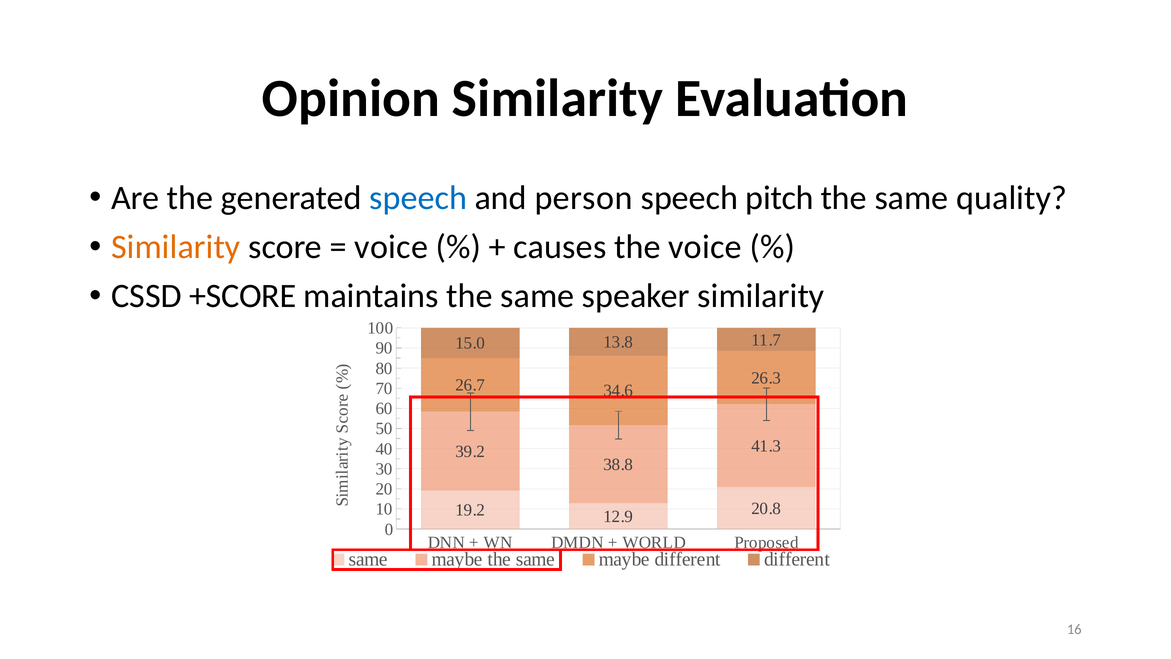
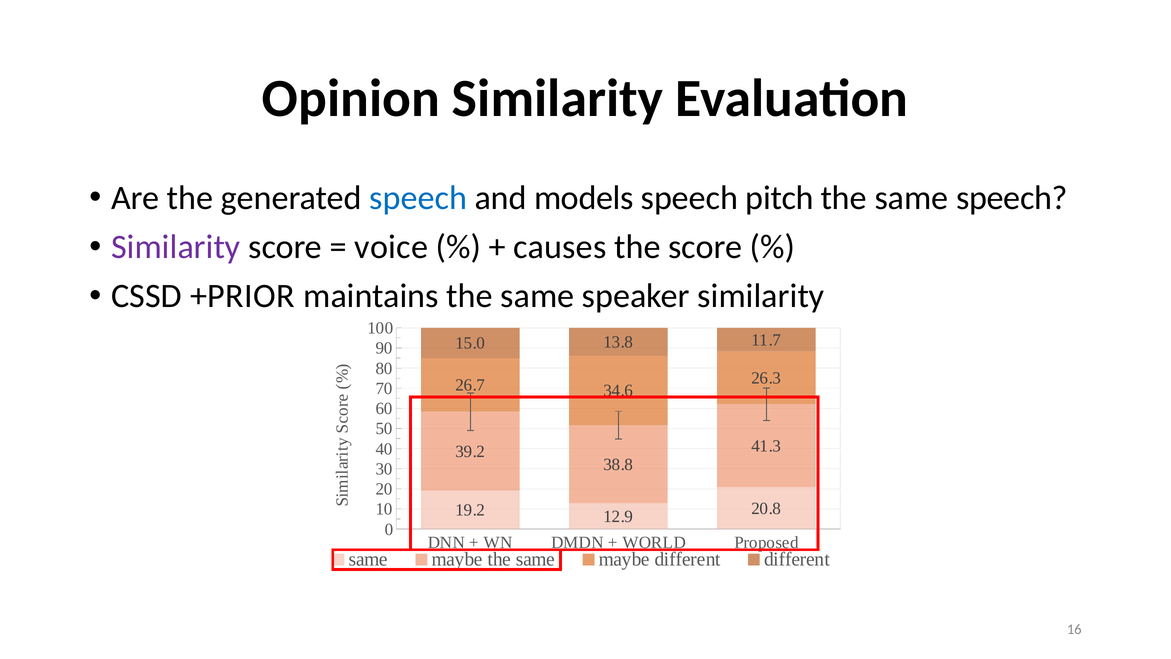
person: person -> models (584, 198)
same quality: quality -> speech (1012, 198)
Similarity colour: orange -> purple (176, 247)
the voice: voice -> score (705, 247)
+SCORE: +SCORE -> +PRIOR (242, 296)
